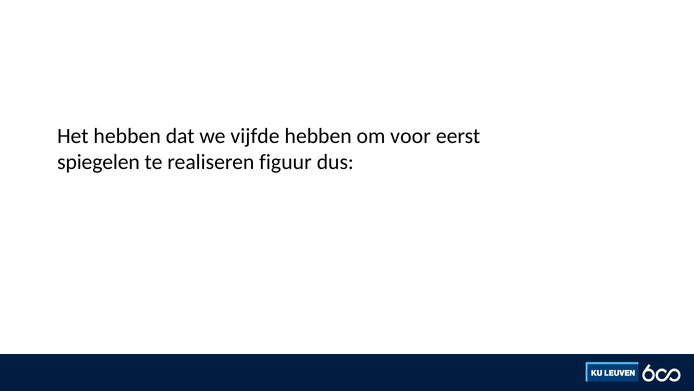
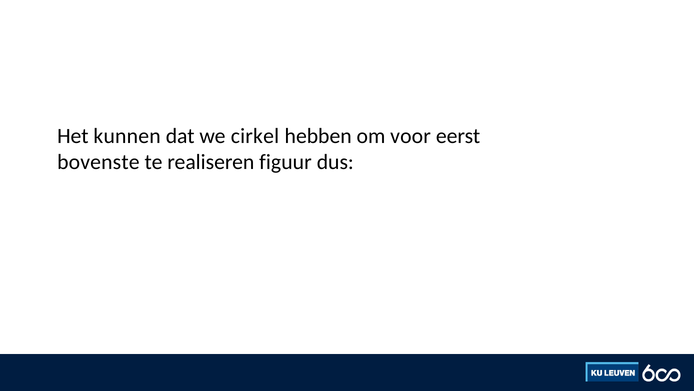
Het hebben: hebben -> kunnen (127, 136)
vijfde: vijfde -> cirkel (255, 136)
spiegelen: spiegelen -> bovenste (98, 162)
